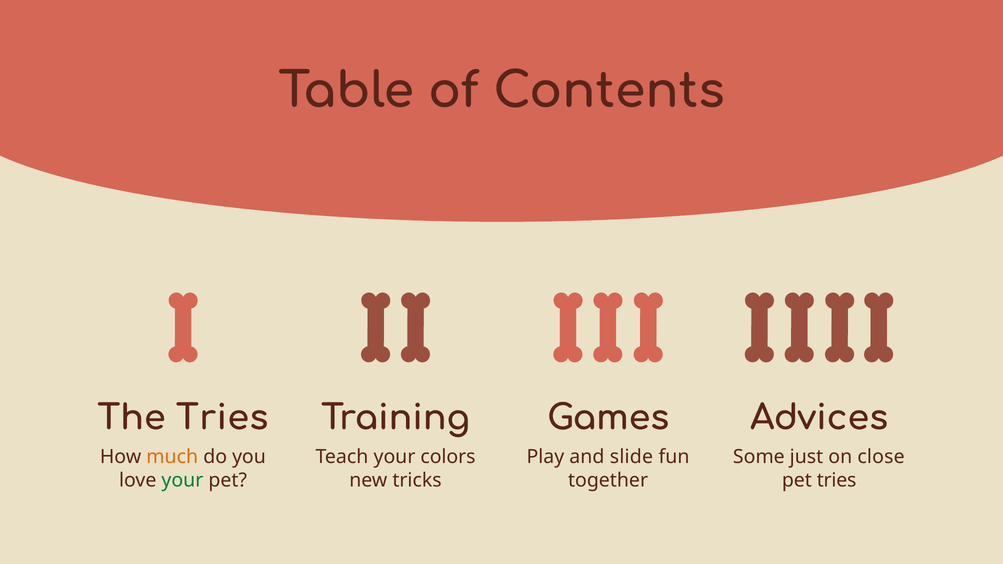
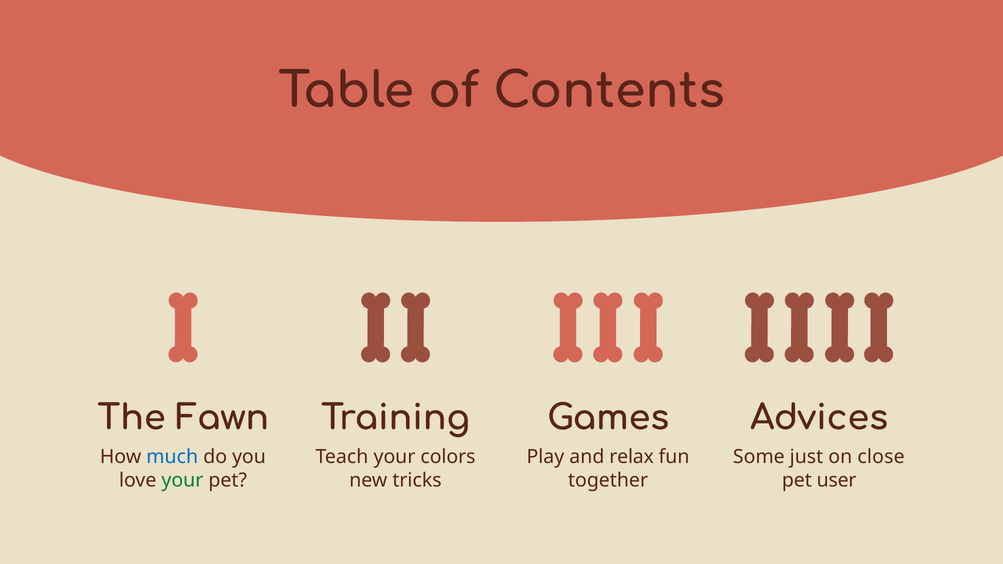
The Tries: Tries -> Fawn (222, 418)
much colour: orange -> blue (172, 457)
slide: slide -> relax (632, 457)
pet tries: tries -> user (837, 481)
